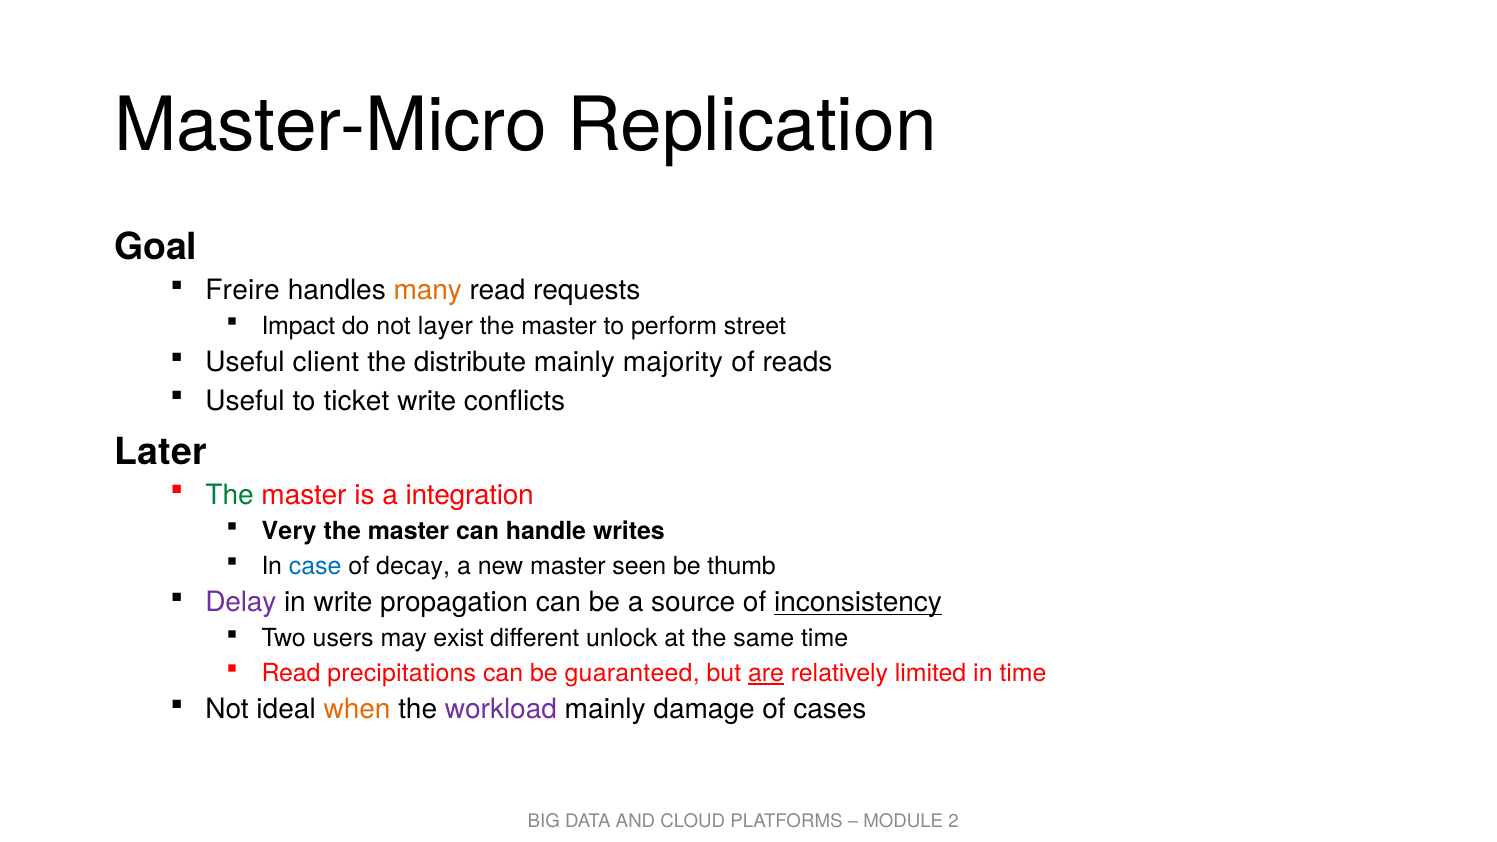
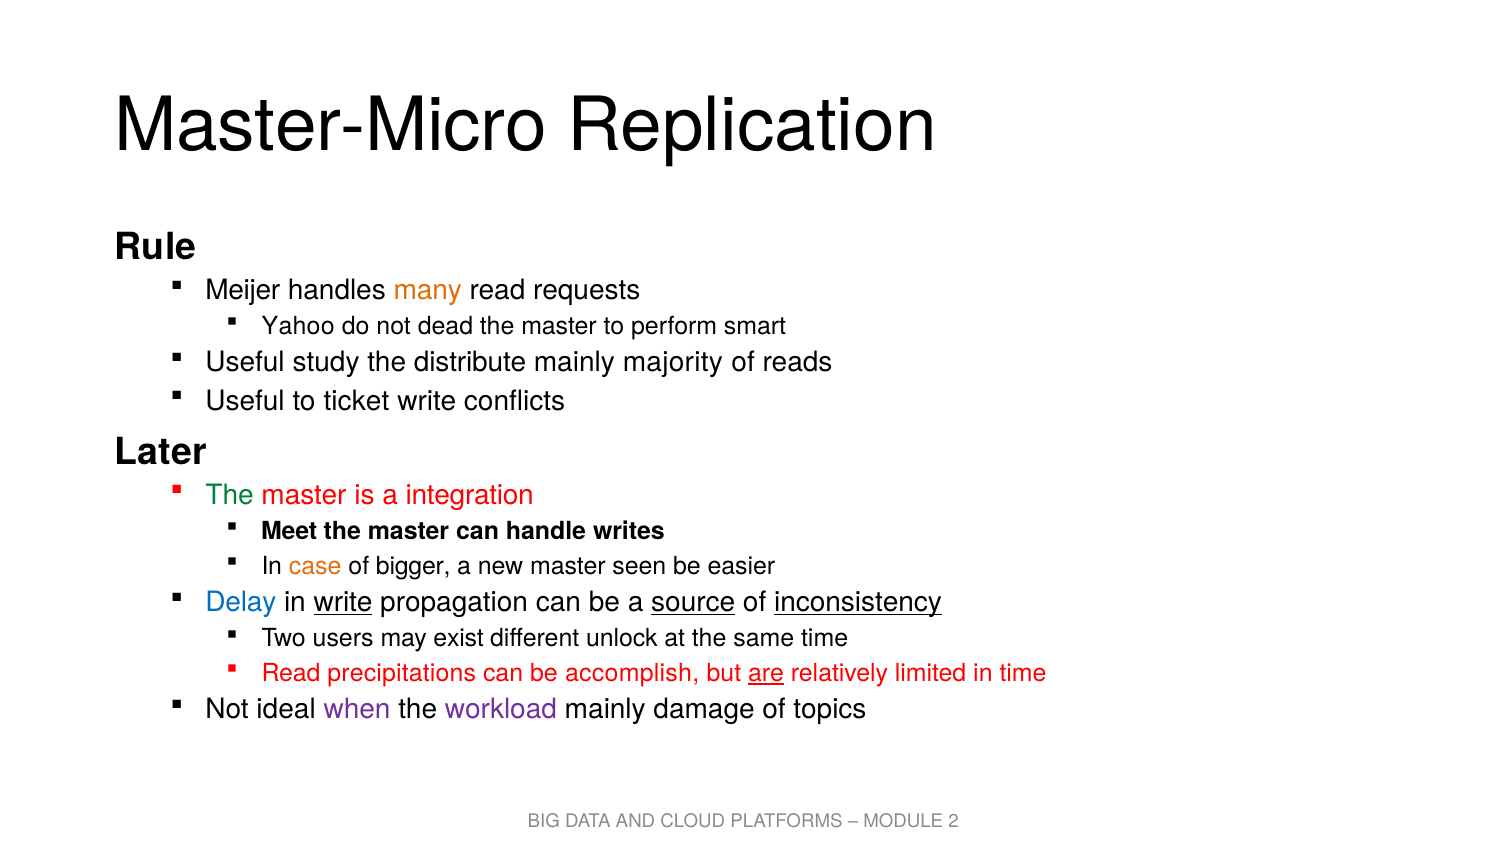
Goal: Goal -> Rule (156, 247)
Freire: Freire -> Meijer (243, 290)
Impact: Impact -> Yahoo (298, 326)
layer: layer -> dead (445, 326)
street: street -> smart (755, 326)
client: client -> study (326, 363)
Very: Very -> Meet (289, 531)
case colour: blue -> orange (315, 566)
decay: decay -> bigger (413, 566)
thumb: thumb -> easier (741, 566)
Delay colour: purple -> blue (241, 602)
write underline: none -> present (343, 602)
source underline: none -> present (693, 602)
guaranteed: guaranteed -> accomplish (632, 673)
when colour: orange -> purple (357, 710)
cases: cases -> topics (830, 710)
